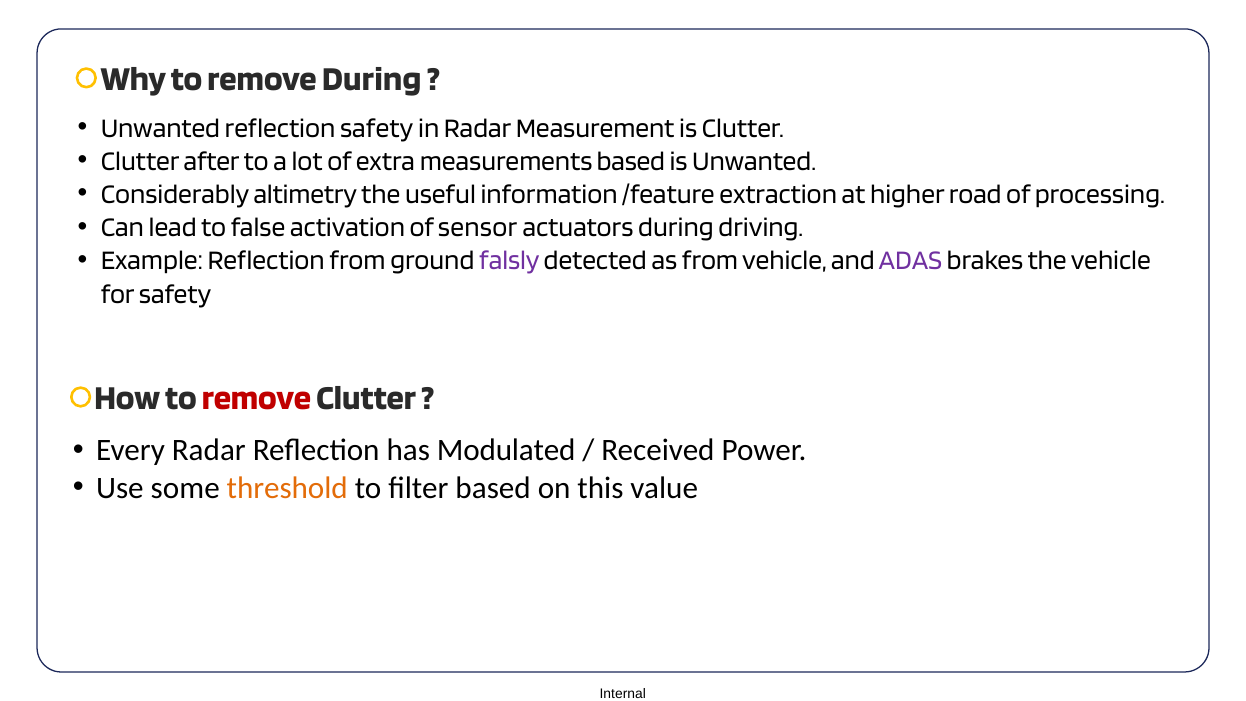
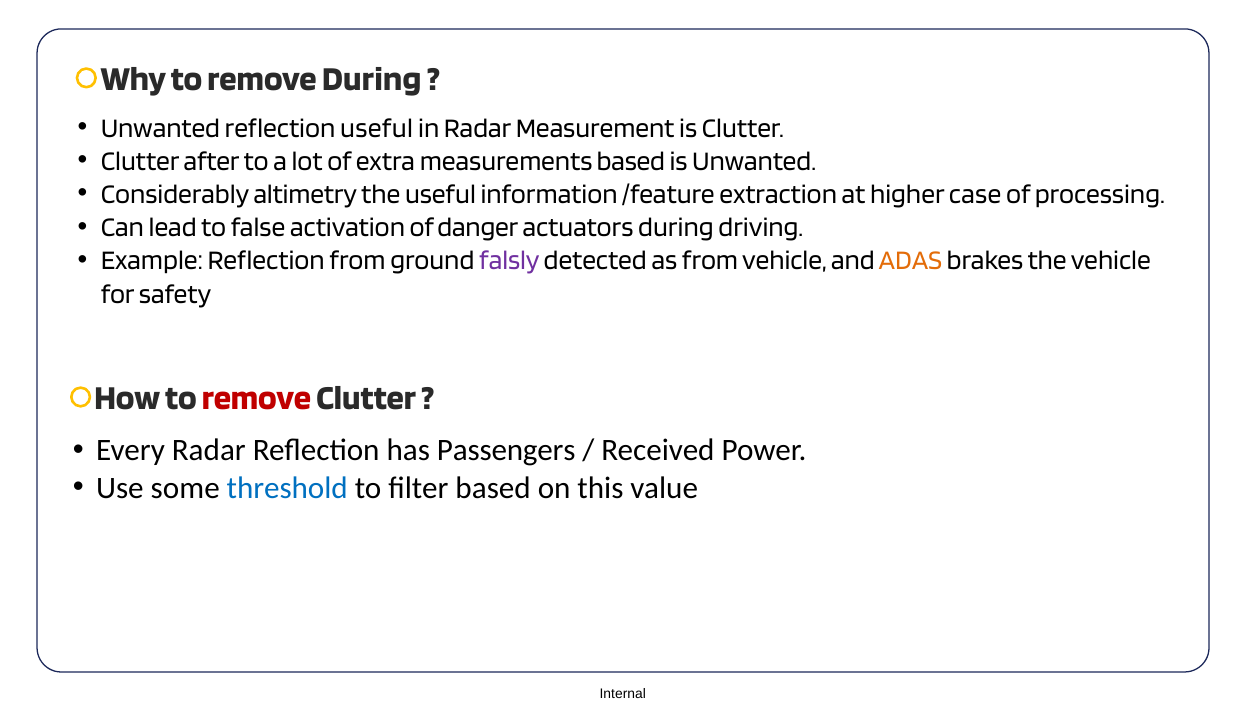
reflection safety: safety -> useful (377, 128)
road: road -> case (975, 194)
sensor: sensor -> danger (478, 228)
ADAS colour: purple -> orange (910, 261)
Modulated: Modulated -> Passengers (506, 451)
threshold colour: orange -> blue (287, 488)
